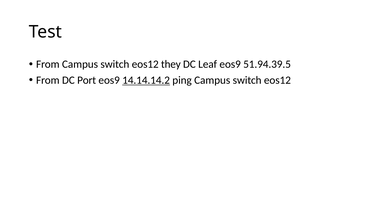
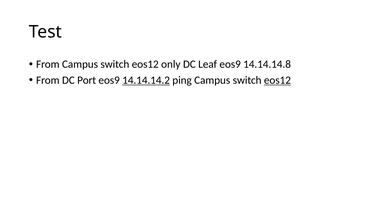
they: they -> only (171, 64)
51.94.39.5: 51.94.39.5 -> 14.14.14.8 (267, 64)
eos12 underline: none -> present (277, 80)
